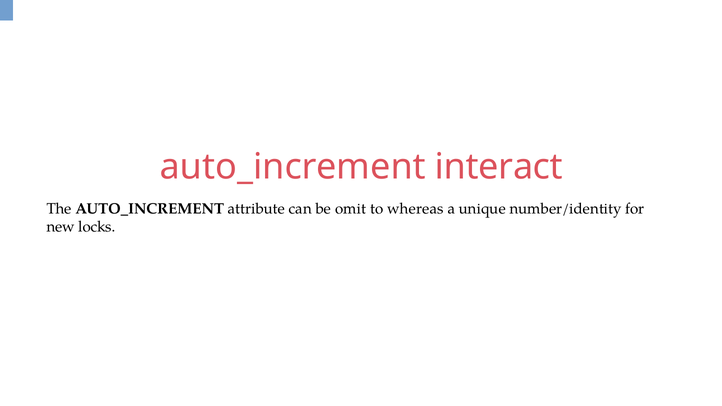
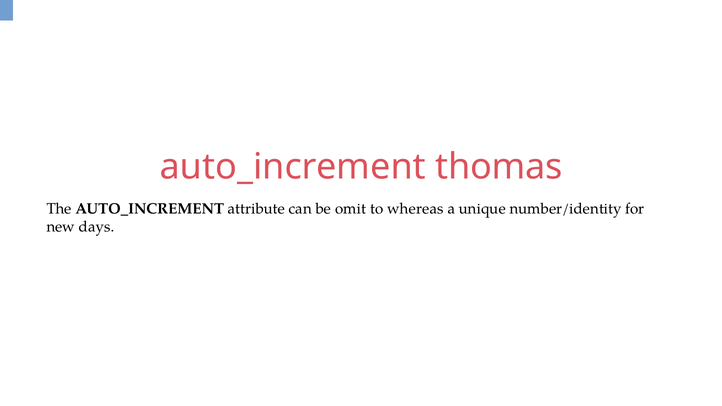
interact: interact -> thomas (499, 167)
locks: locks -> days (97, 227)
